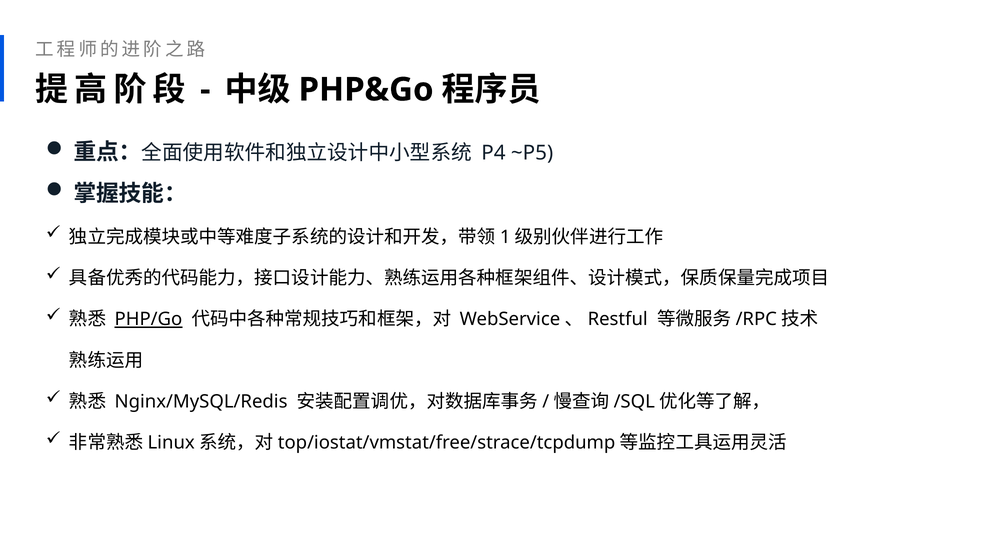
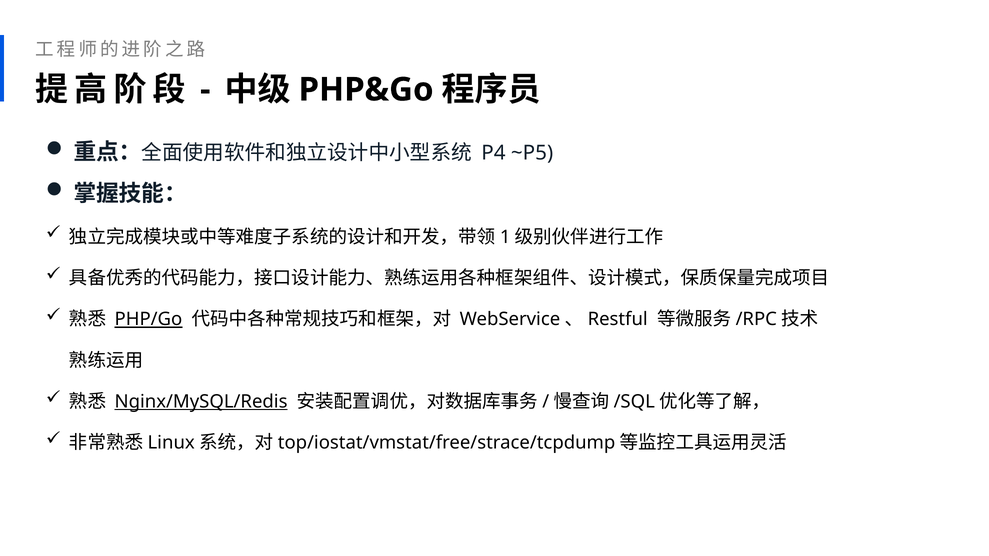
Nginx/MySQL/Redis underline: none -> present (201, 402)
